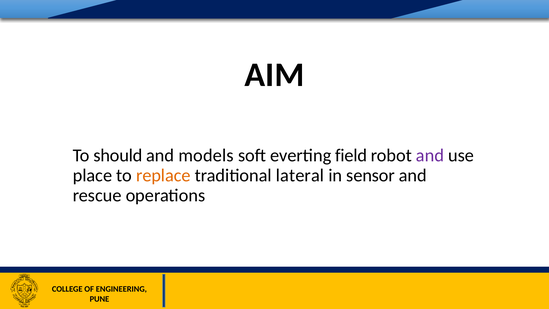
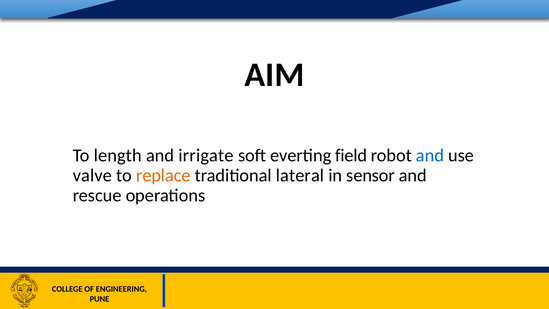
should: should -> length (118, 155)
models: models -> irrigate (206, 155)
and colour: purple -> blue (430, 155)
place: place -> valve (92, 175)
